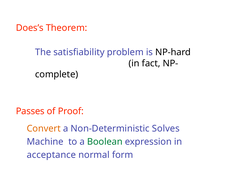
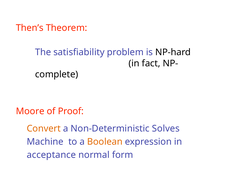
Does’s: Does’s -> Then’s (30, 28)
Passes: Passes -> Moore (30, 111)
Boolean colour: green -> orange (105, 141)
